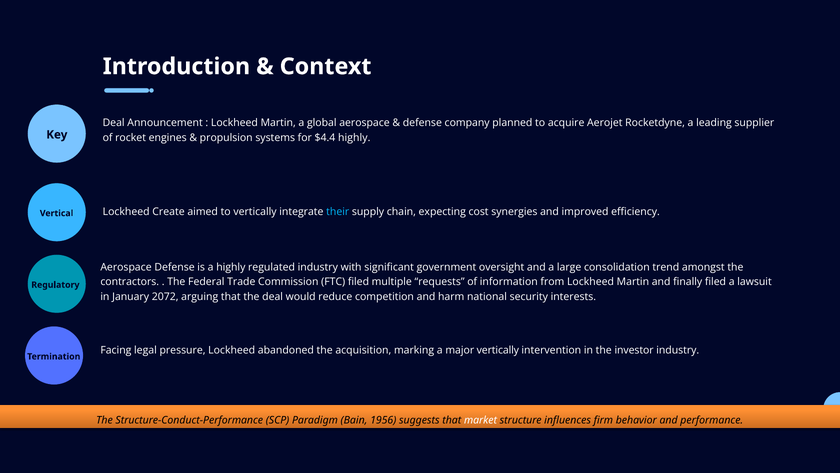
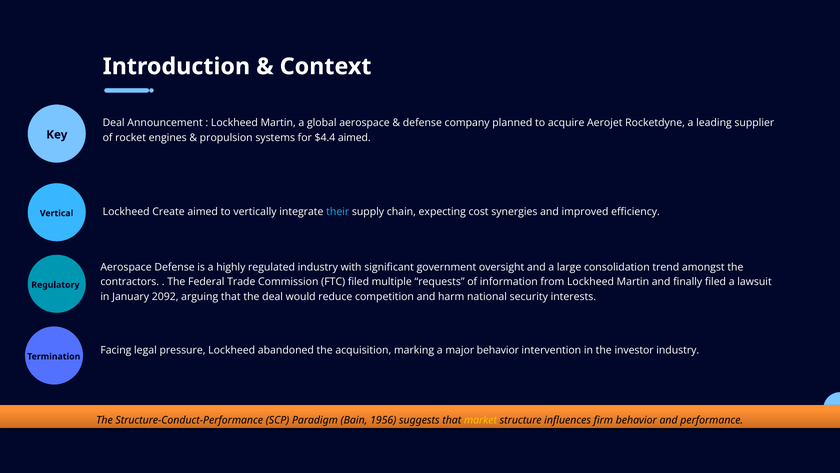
$4.4 highly: highly -> aimed (354, 138)
2072: 2072 -> 2092 (165, 296)
major vertically: vertically -> behavior (498, 350)
market colour: white -> yellow (481, 420)
